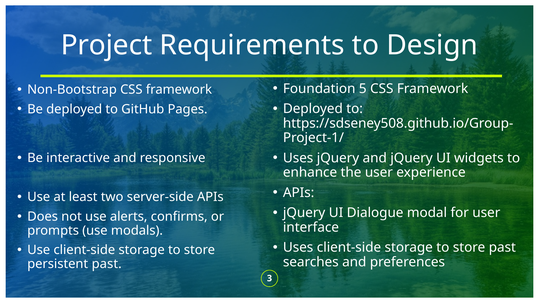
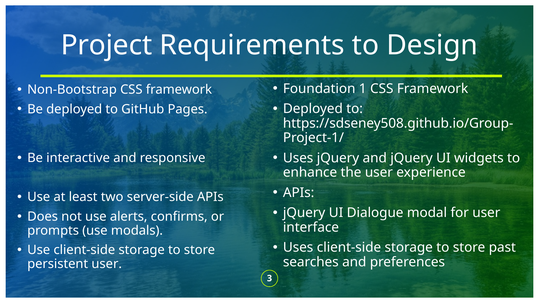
5: 5 -> 1 (363, 89)
persistent past: past -> user (107, 264)
